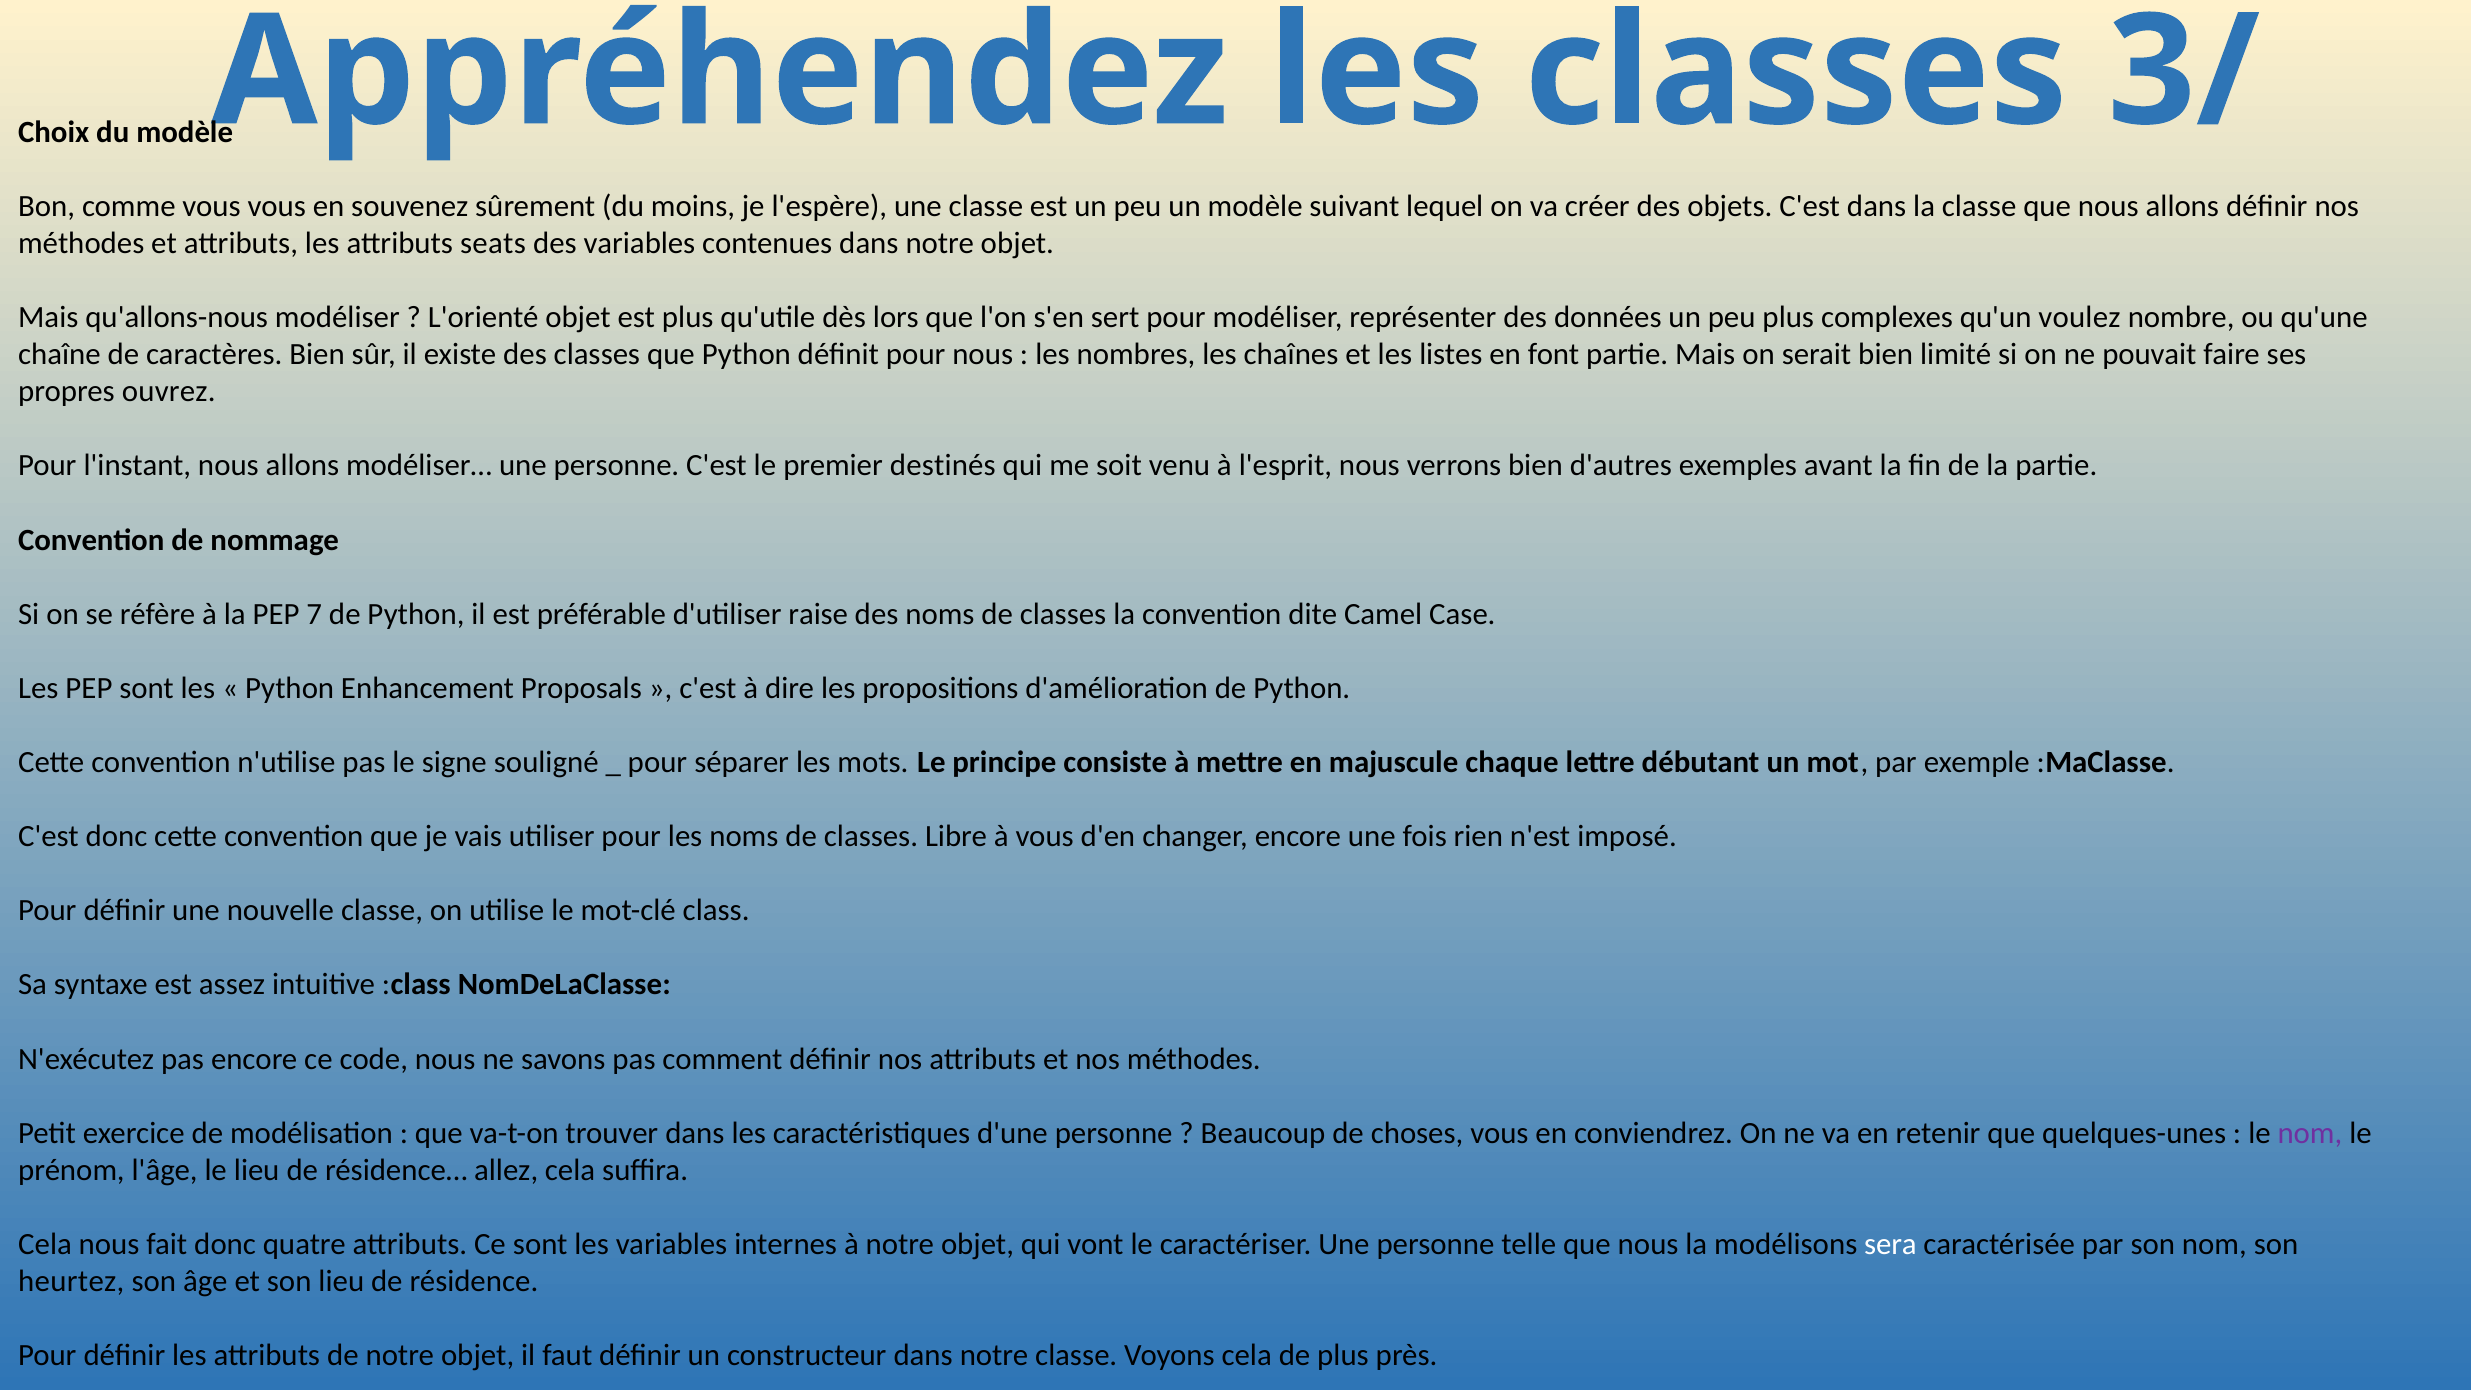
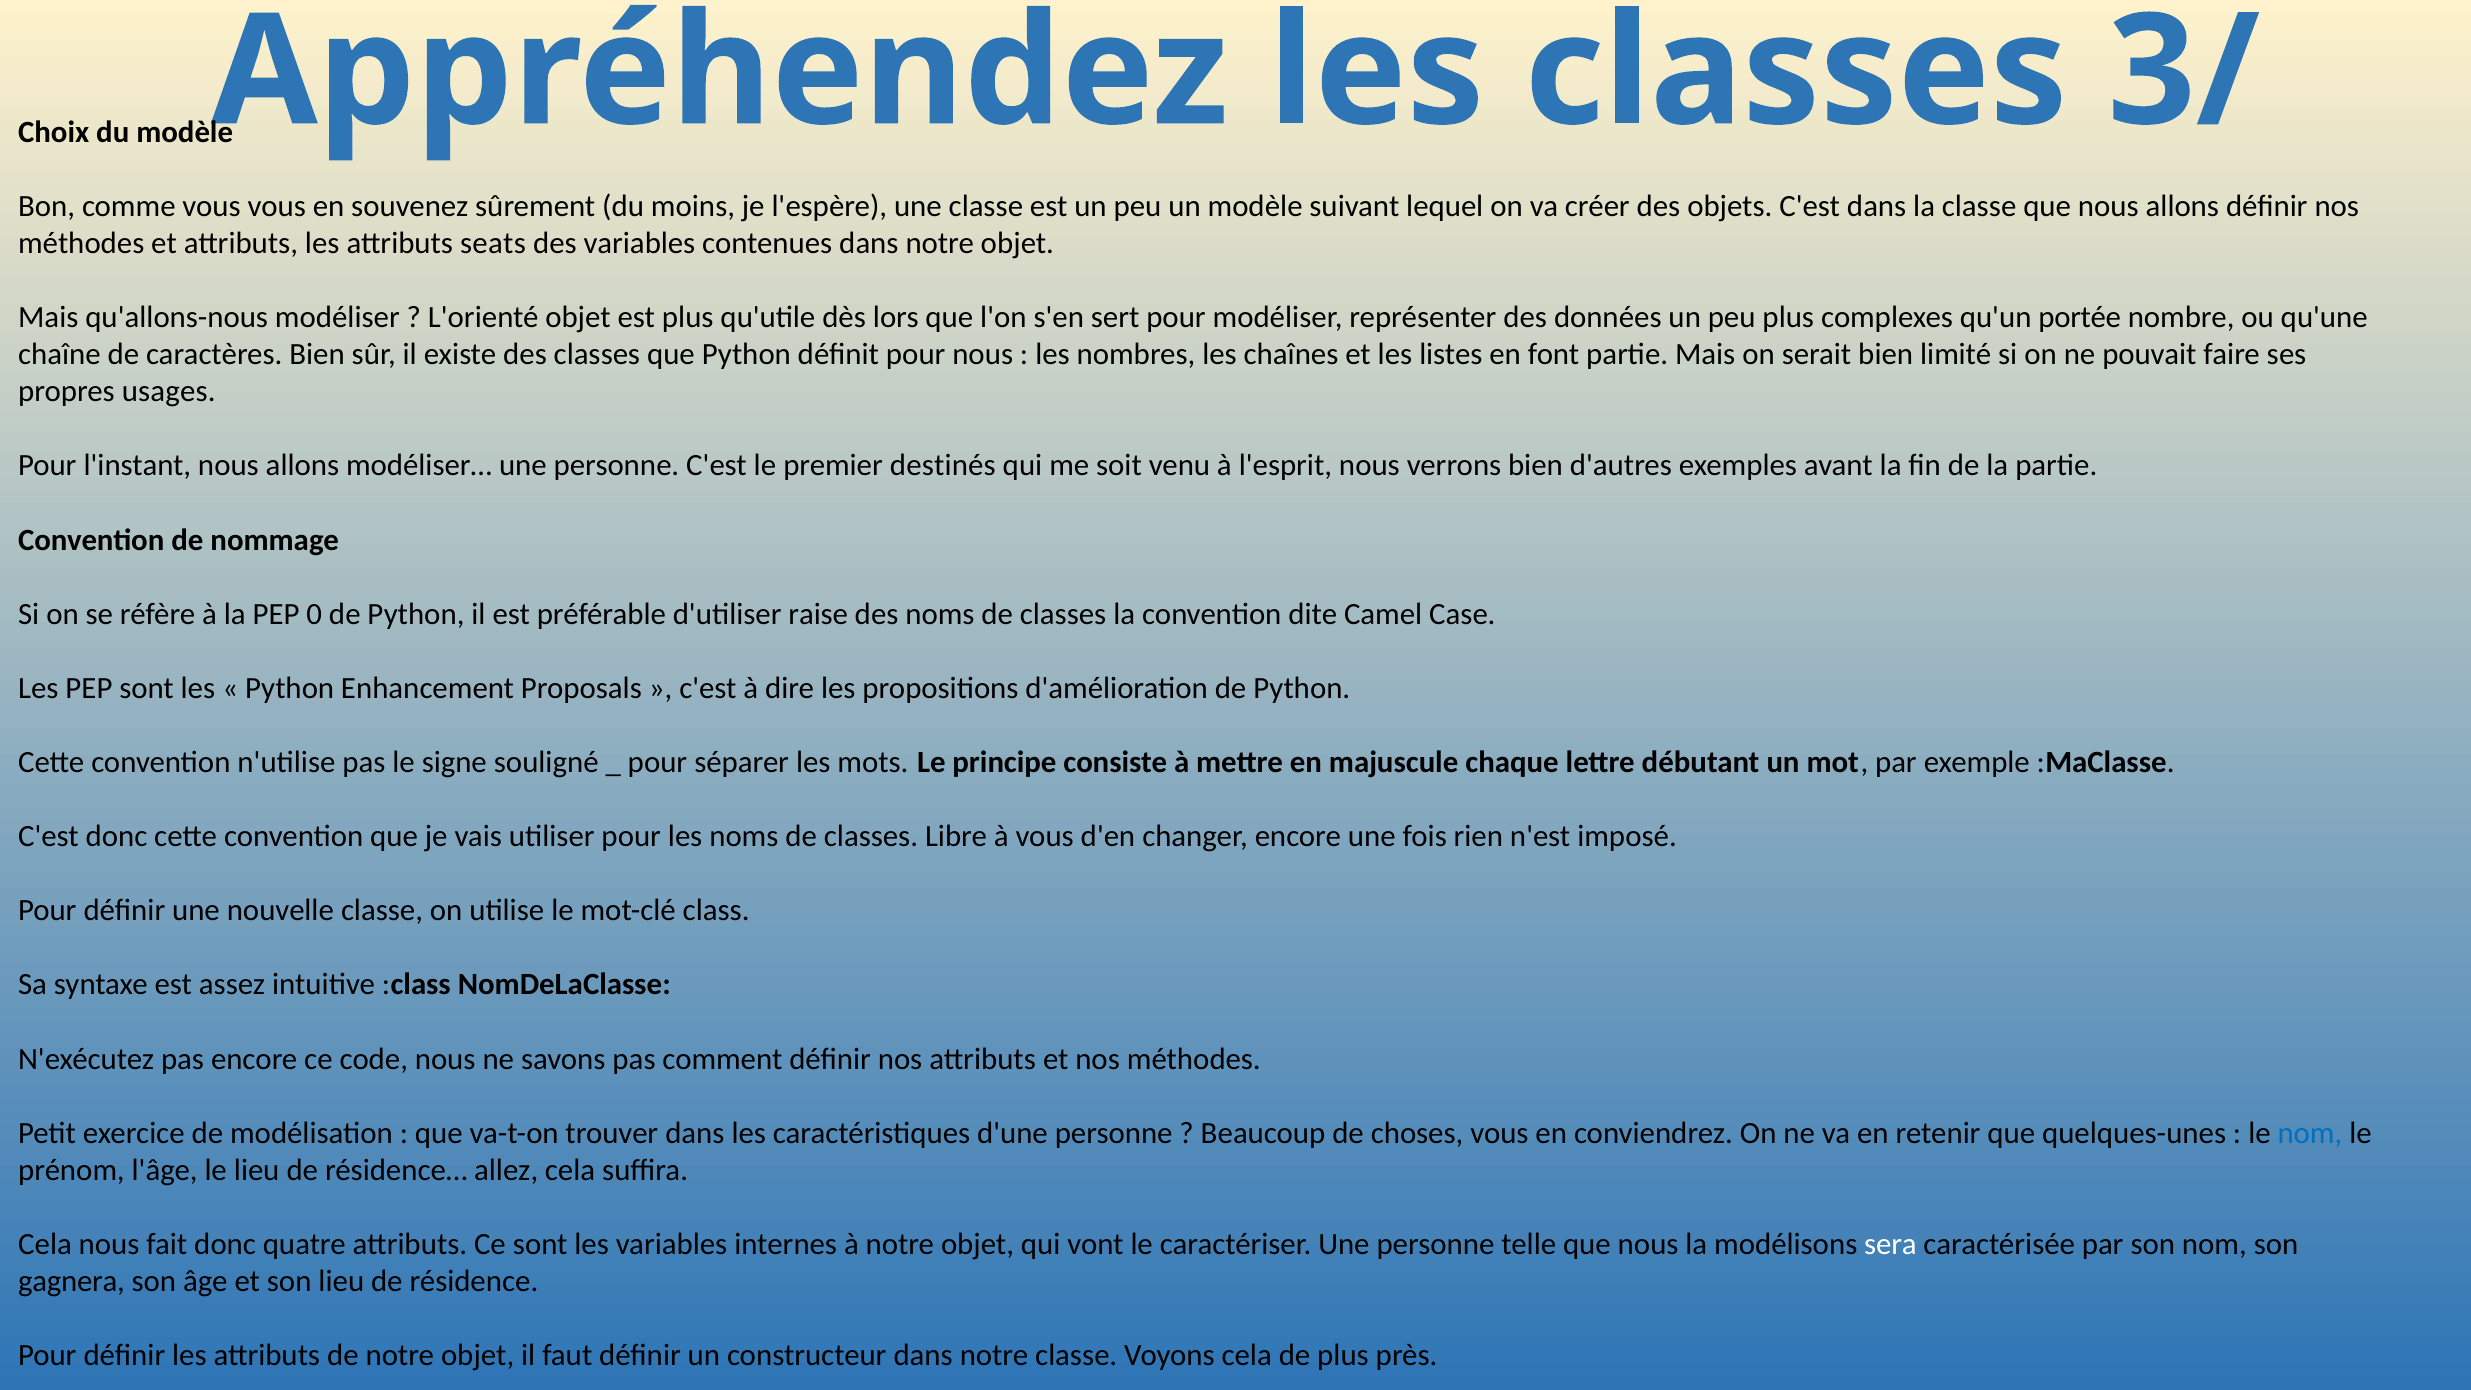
voulez: voulez -> portée (2080, 317)
ouvrez: ouvrez -> usages (169, 392)
7: 7 -> 0 (314, 614)
nom colour: purple -> blue (2310, 1133)
heurtez: heurtez -> gagnera (72, 1281)
